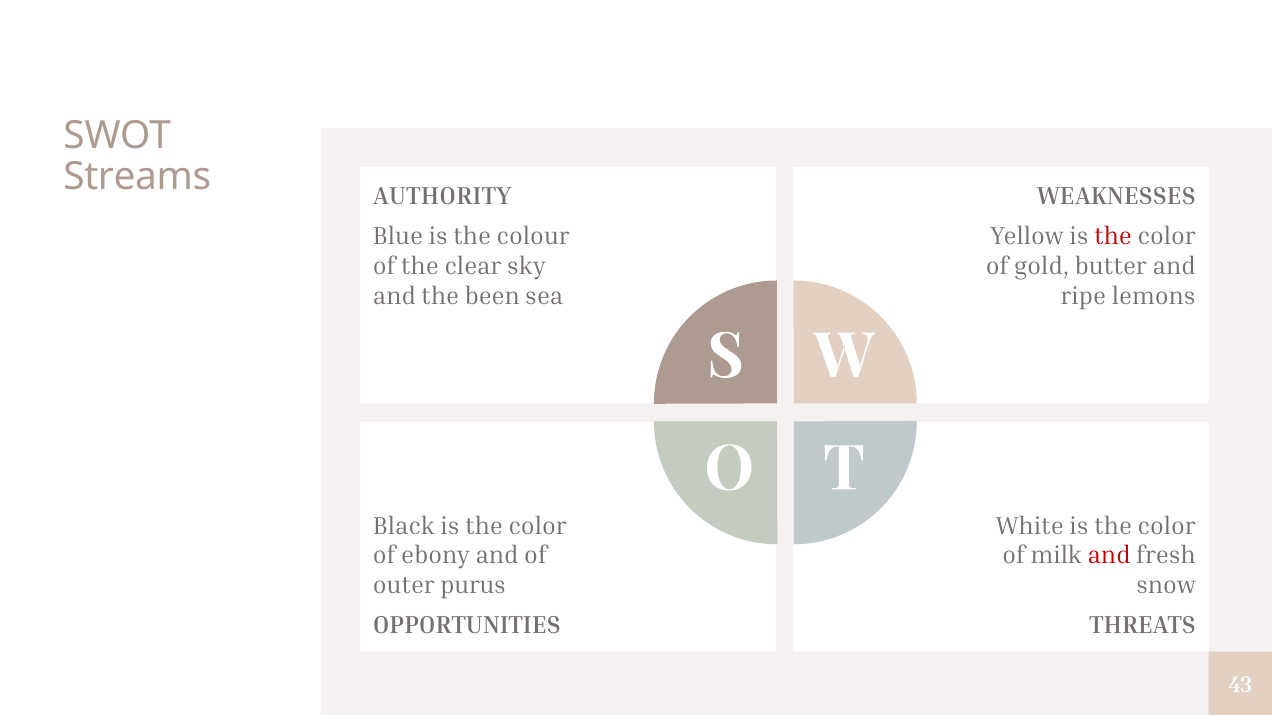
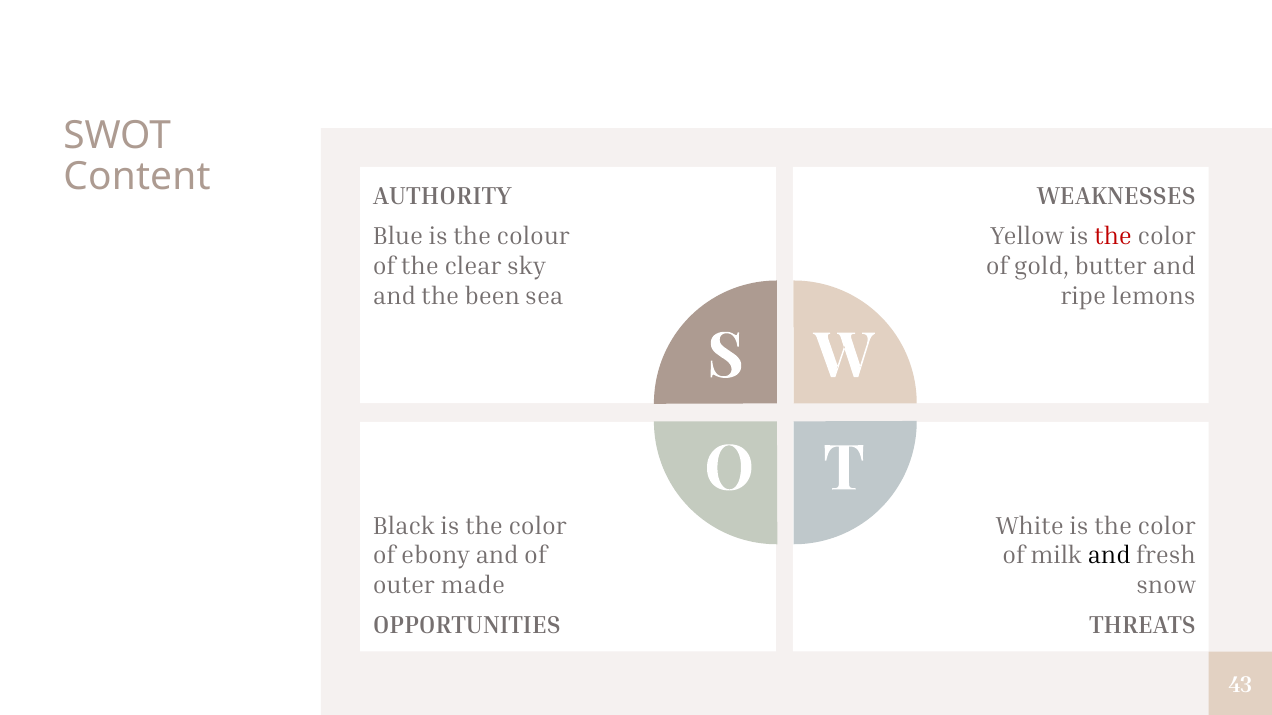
Streams: Streams -> Content (137, 177)
and colour: red -> black (1109, 556)
purus: purus -> made (473, 586)
